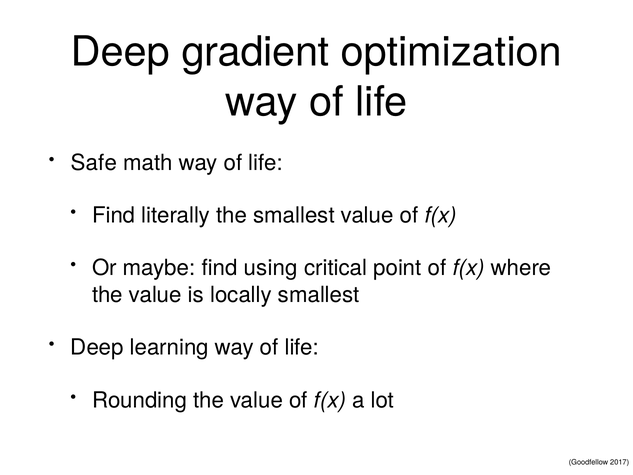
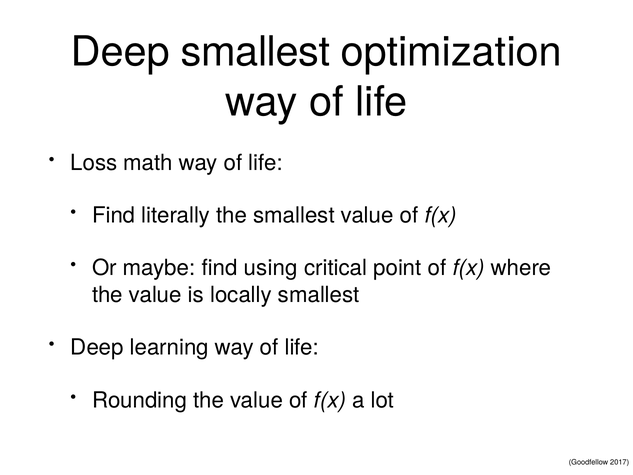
Deep gradient: gradient -> smallest (256, 52)
Safe: Safe -> Loss (94, 163)
